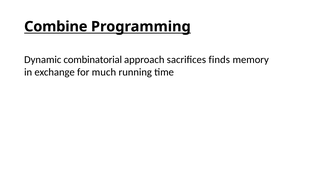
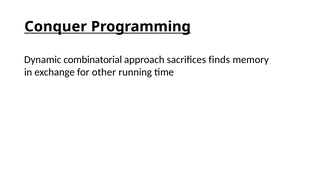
Combine: Combine -> Conquer (56, 27)
much: much -> other (104, 72)
